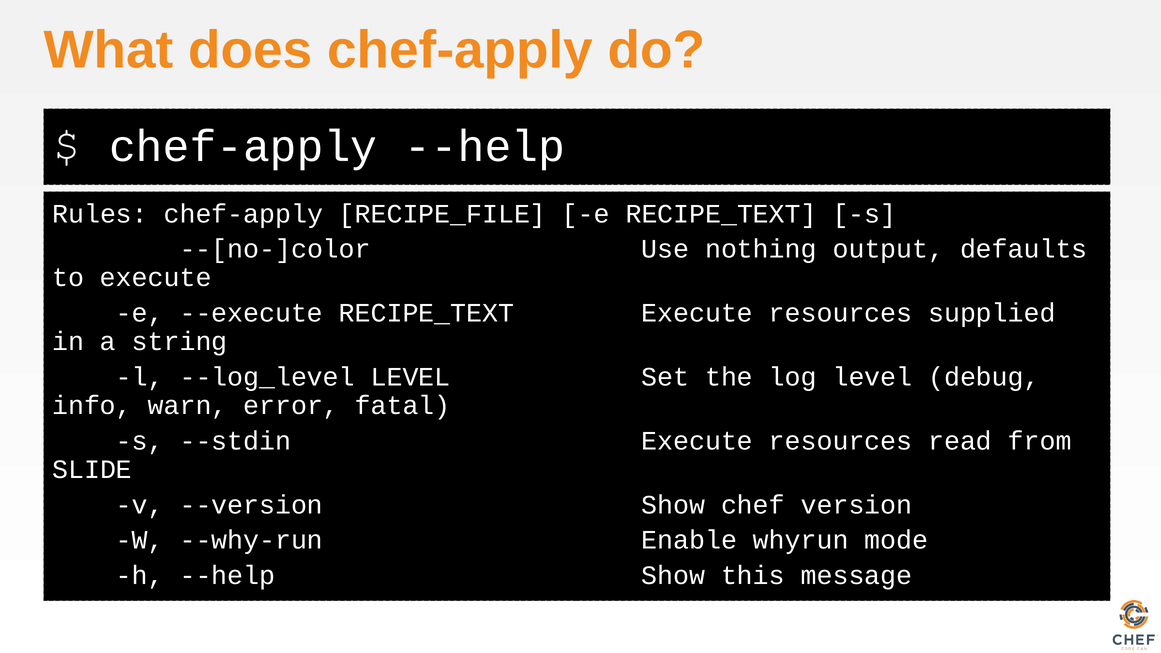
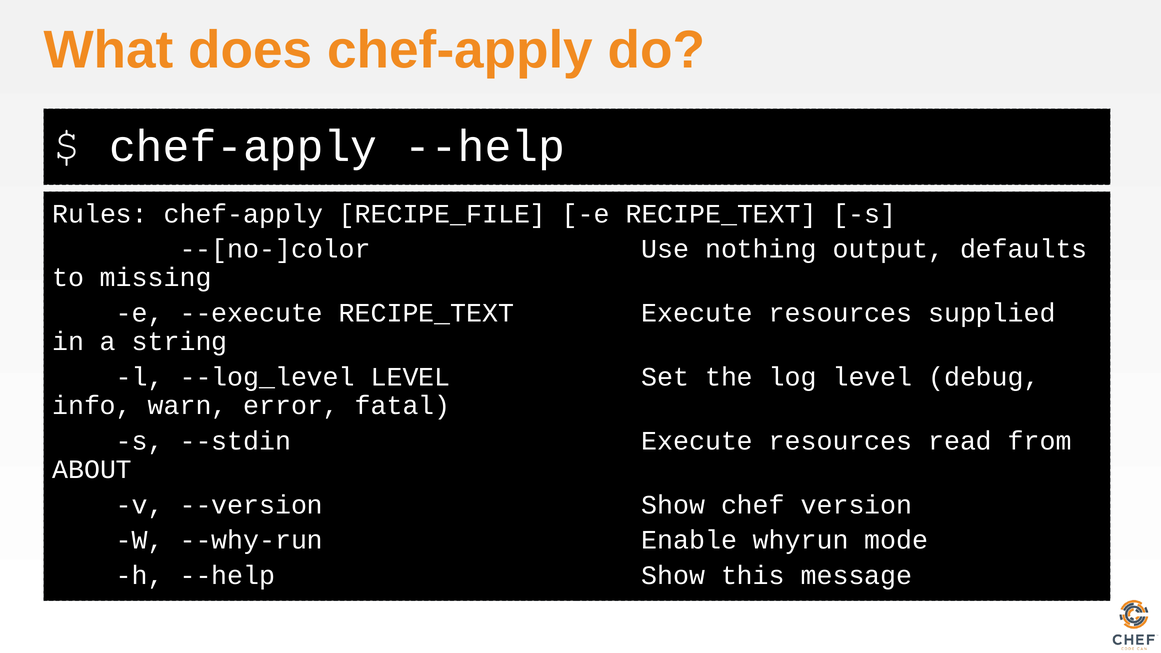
to execute: execute -> missing (156, 278)
SLIDE: SLIDE -> ABOUT (92, 470)
